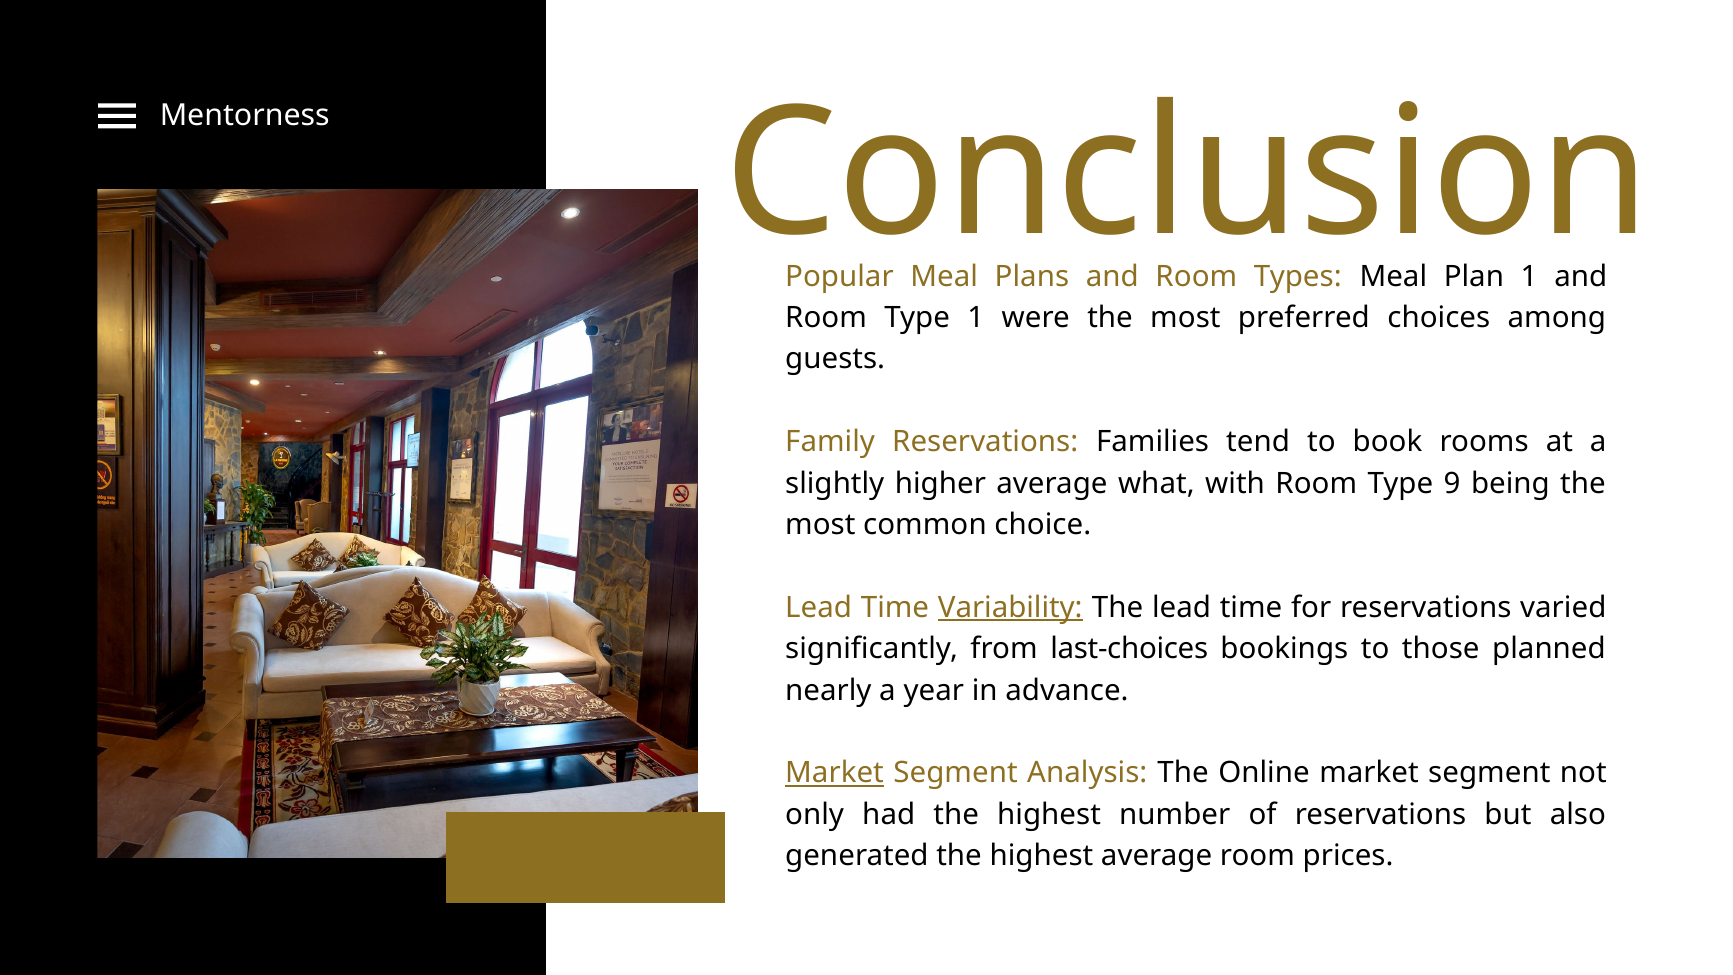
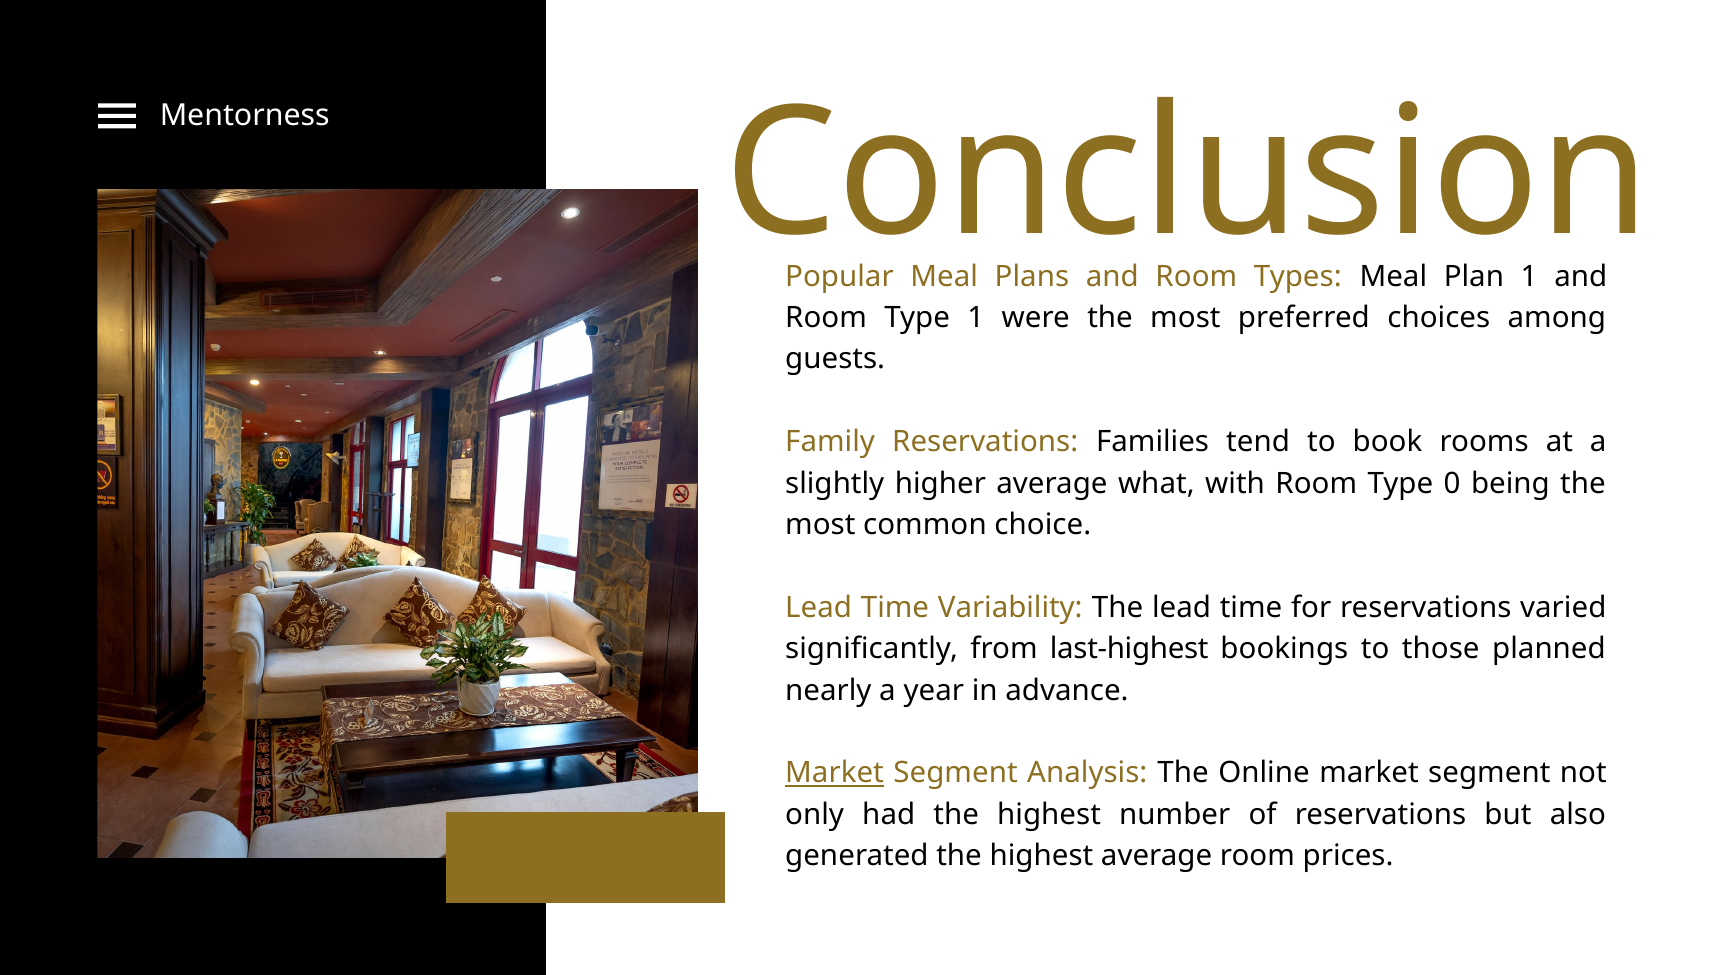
9: 9 -> 0 (1452, 483)
Variability underline: present -> none (1010, 607)
last-choices: last-choices -> last-highest (1129, 649)
